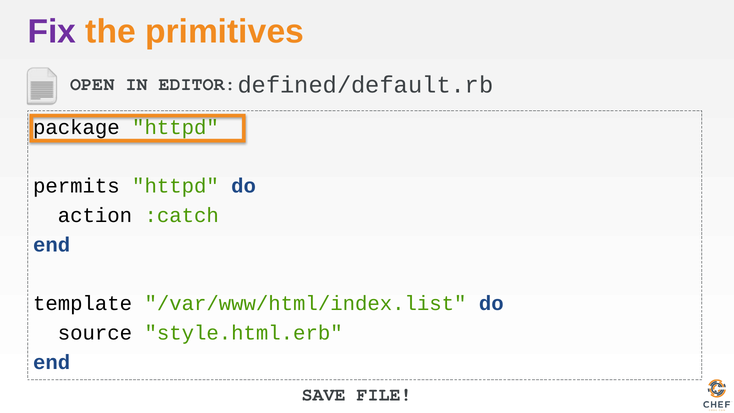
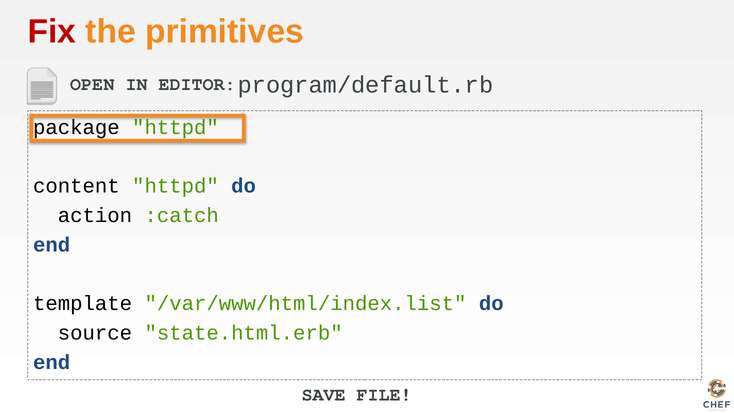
Fix colour: purple -> red (52, 32)
defined/default.rb: defined/default.rb -> program/default.rb (365, 85)
permits: permits -> content (76, 186)
style.html.erb: style.html.erb -> state.html.erb (244, 333)
